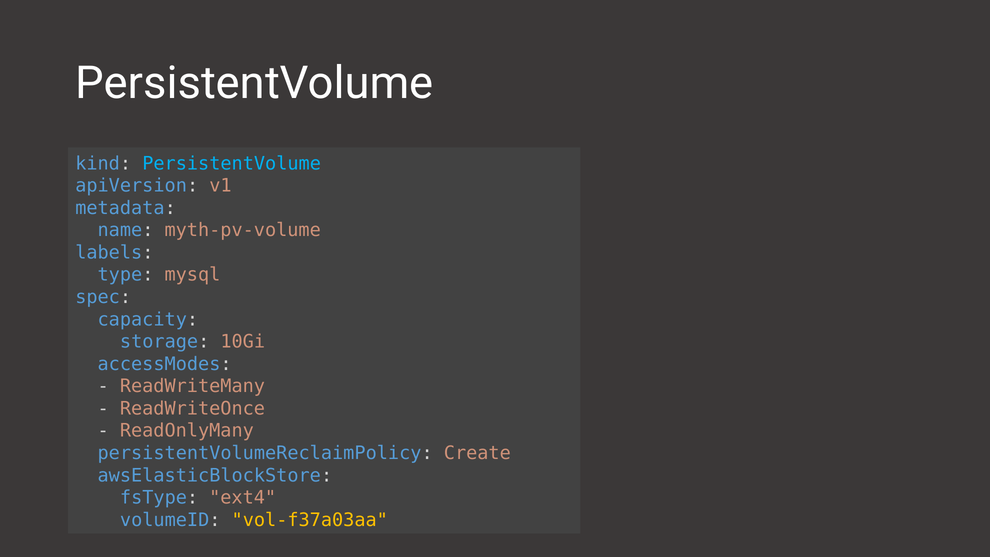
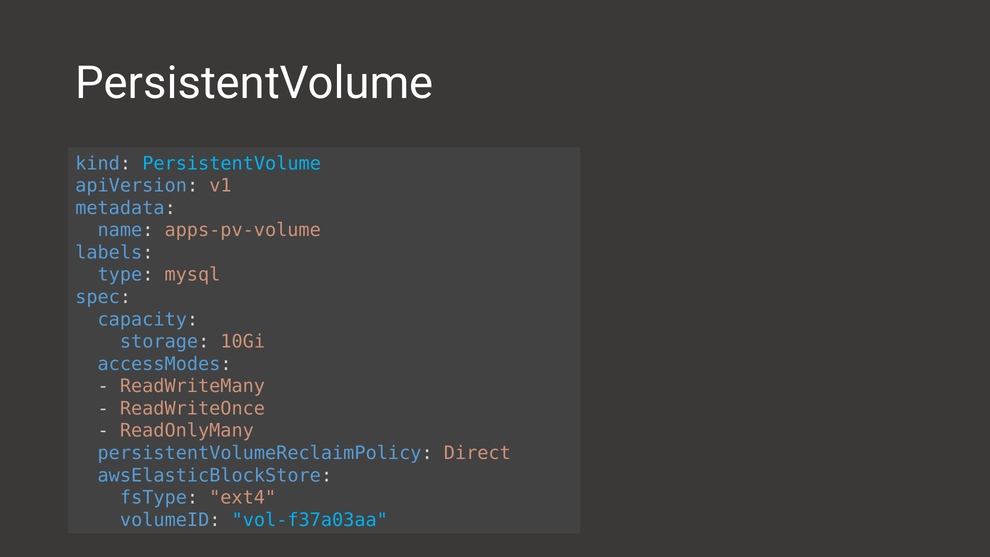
myth-pv-volume: myth-pv-volume -> apps-pv-volume (243, 230)
Create: Create -> Direct (477, 453)
vol-f37a03aa colour: yellow -> light blue (310, 520)
